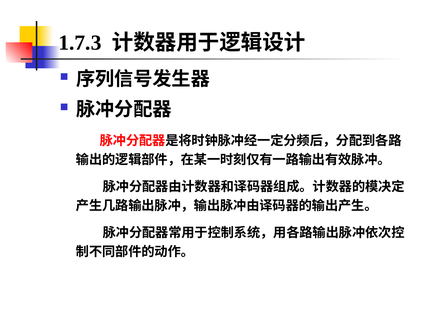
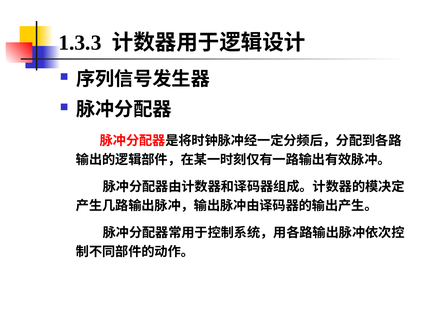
1.7.3: 1.7.3 -> 1.3.3 (80, 43)
